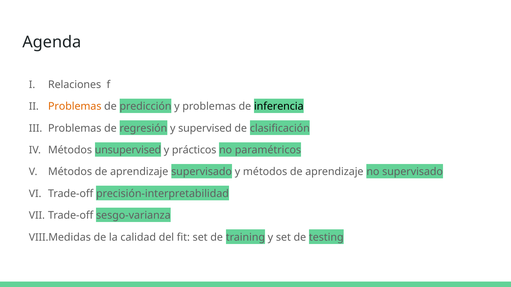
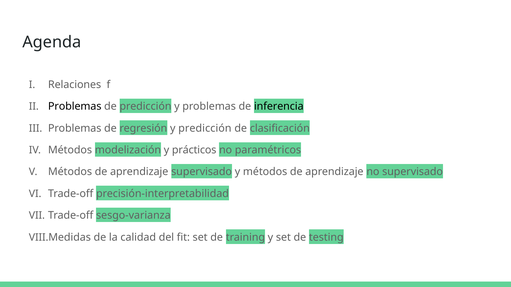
Problemas colour: orange -> black (75, 107)
y supervised: supervised -> predicción (205, 128)
unsupervised: unsupervised -> modelización (128, 150)
